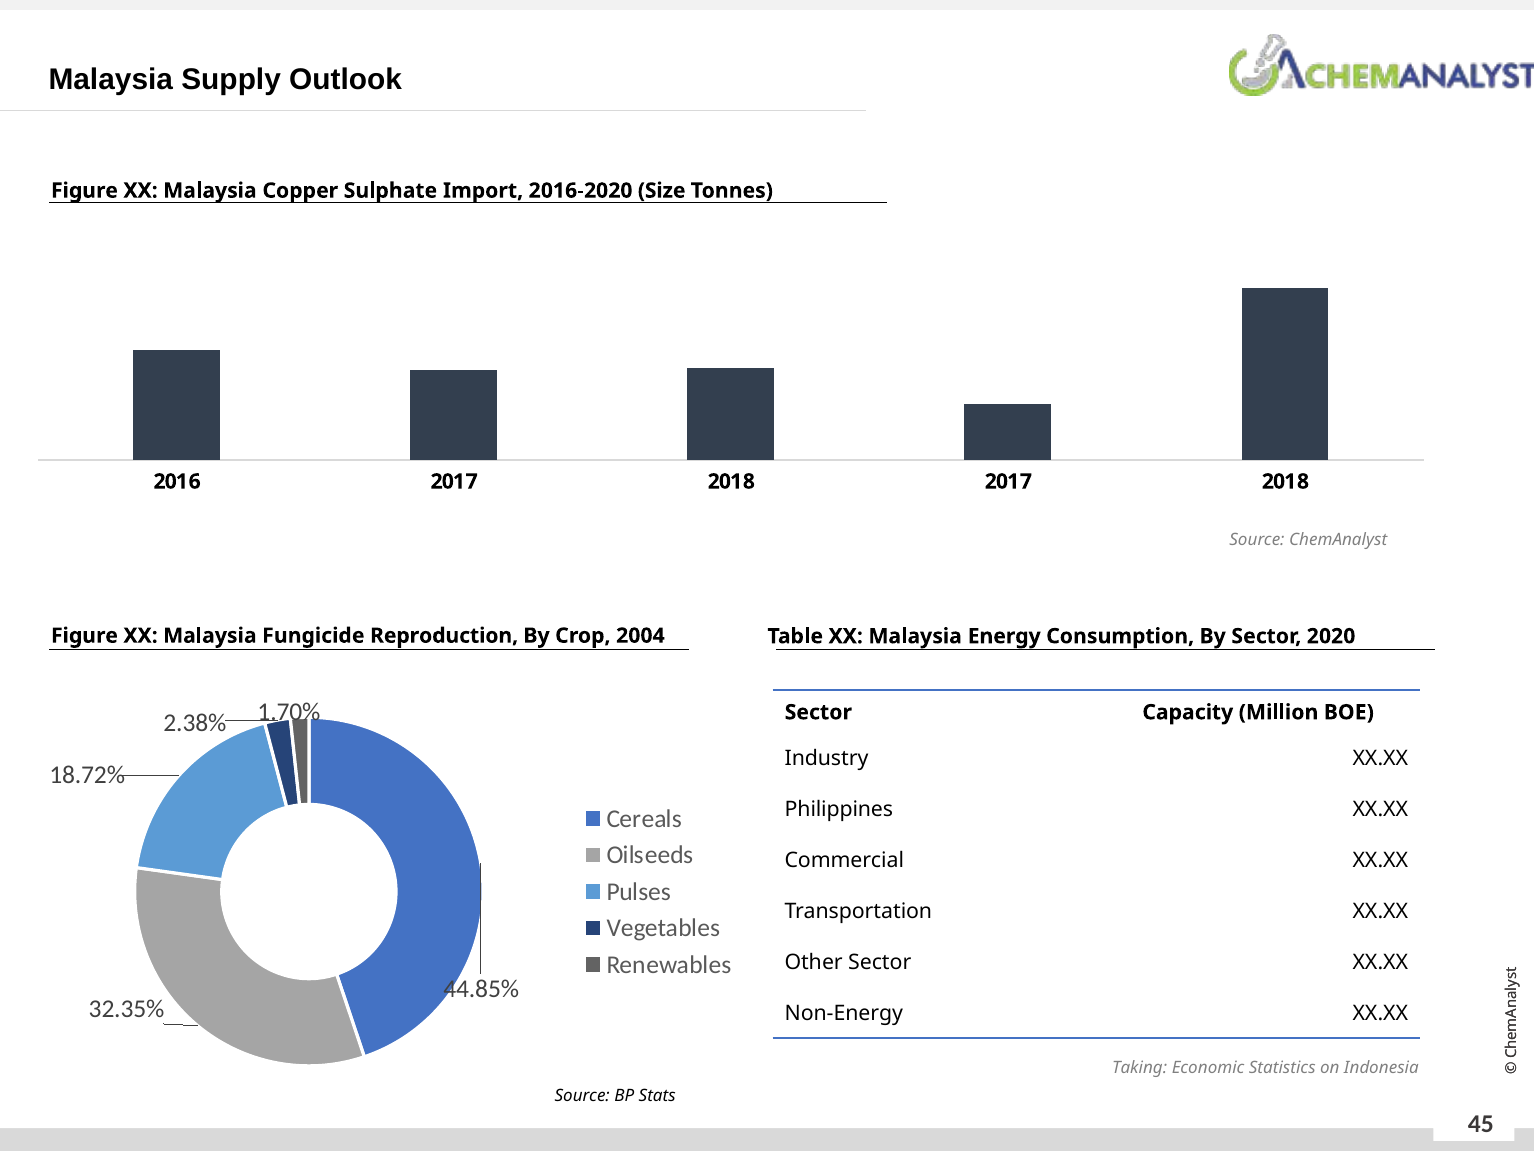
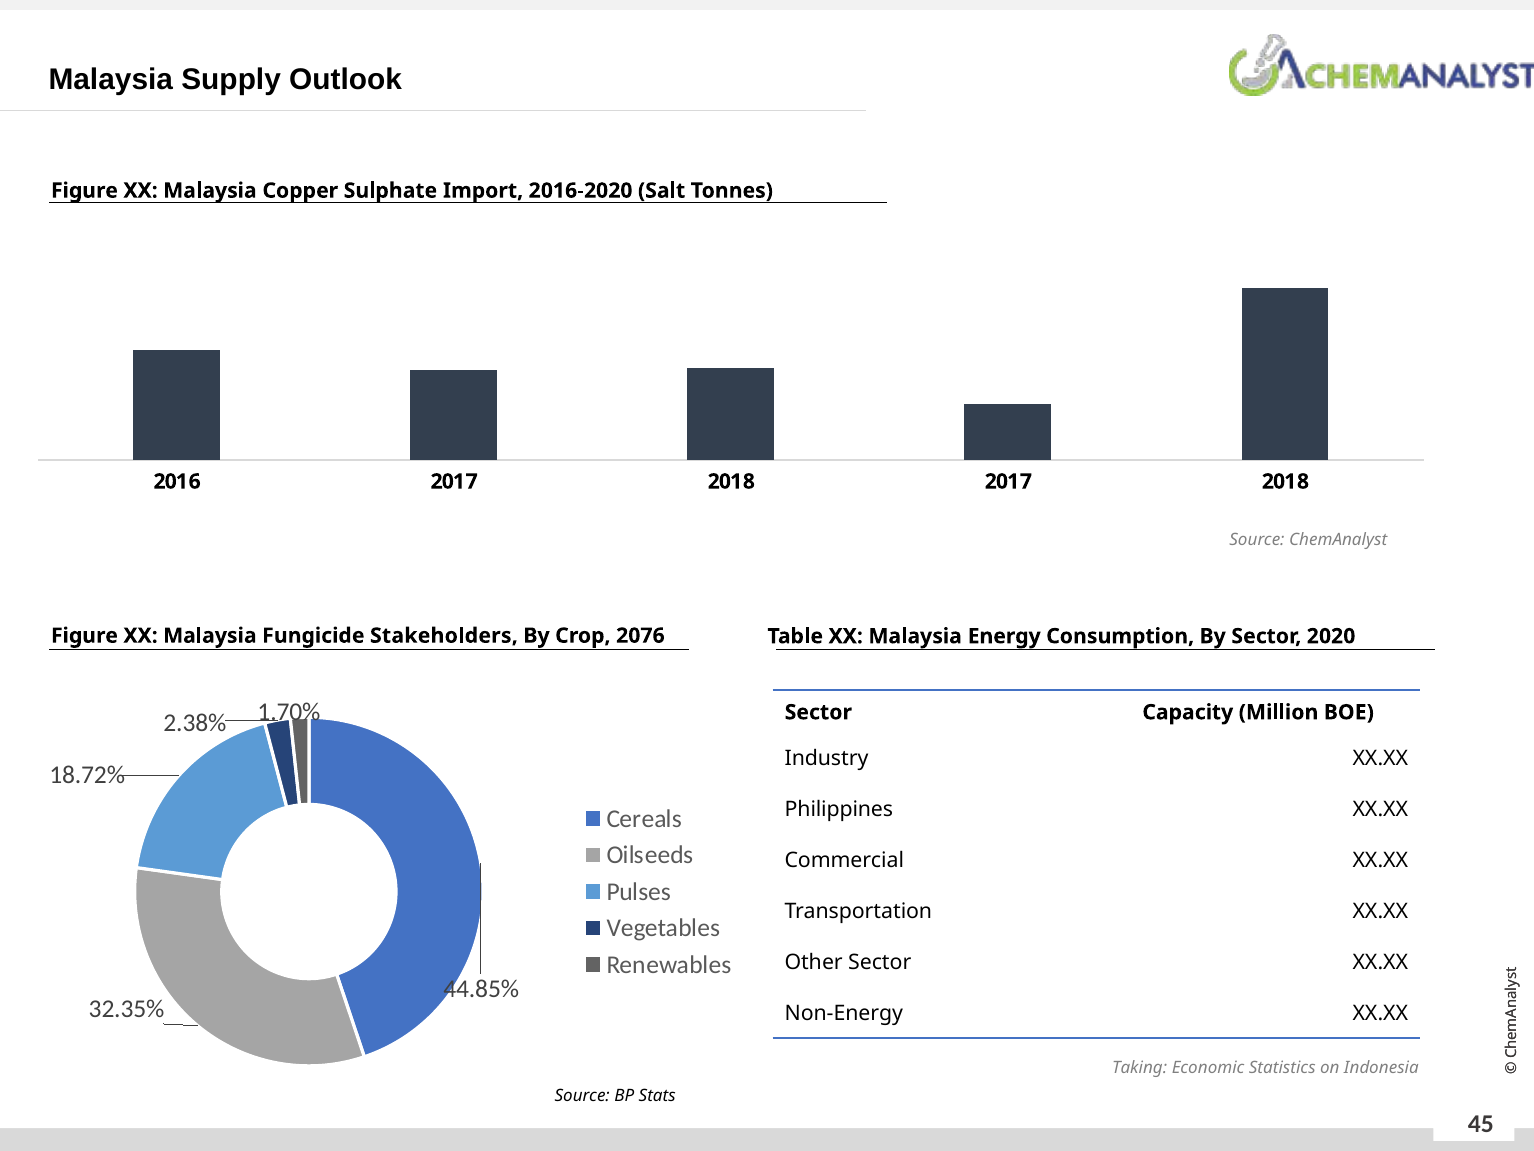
Size: Size -> Salt (662, 191)
Reproduction: Reproduction -> Stakeholders (444, 635)
2004: 2004 -> 2076 (640, 635)
